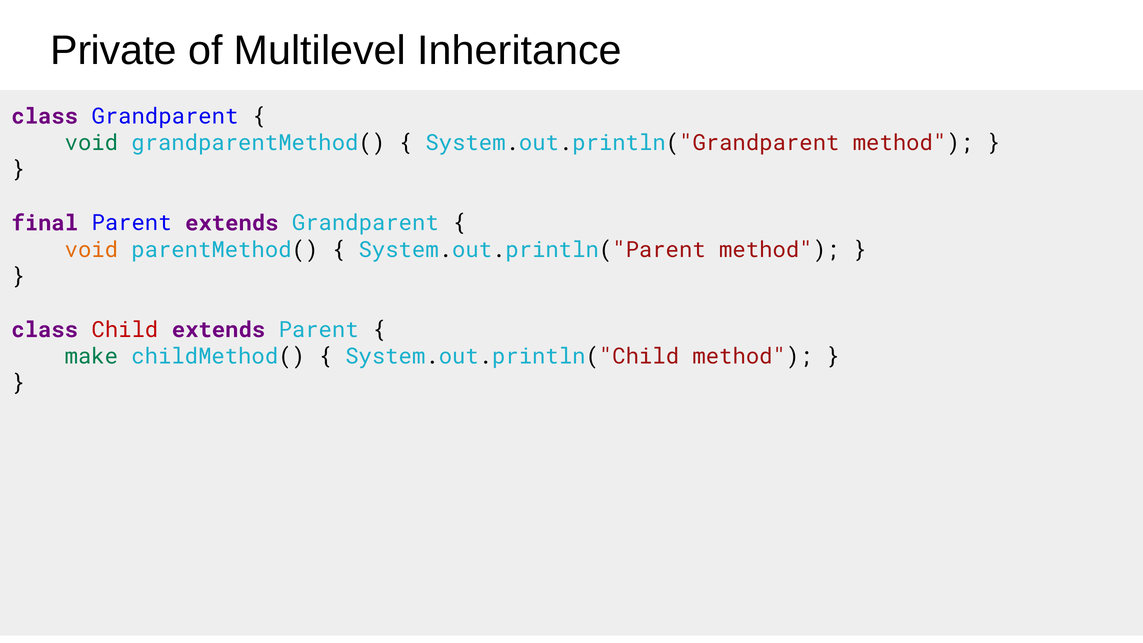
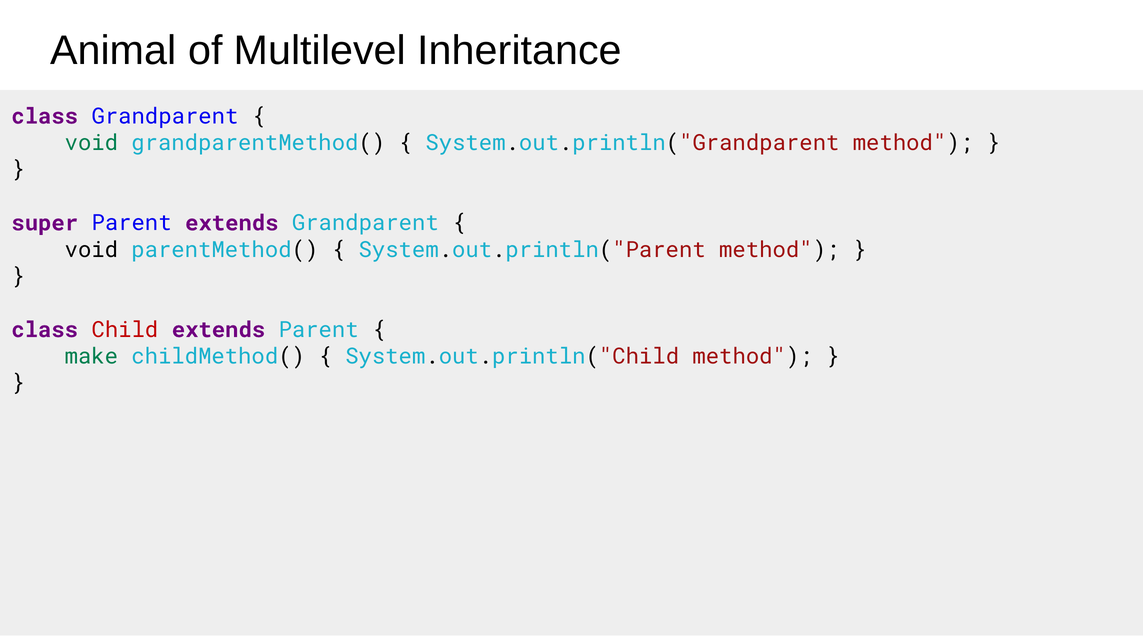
Private: Private -> Animal (113, 50)
final: final -> super (45, 223)
void colour: orange -> black (91, 250)
